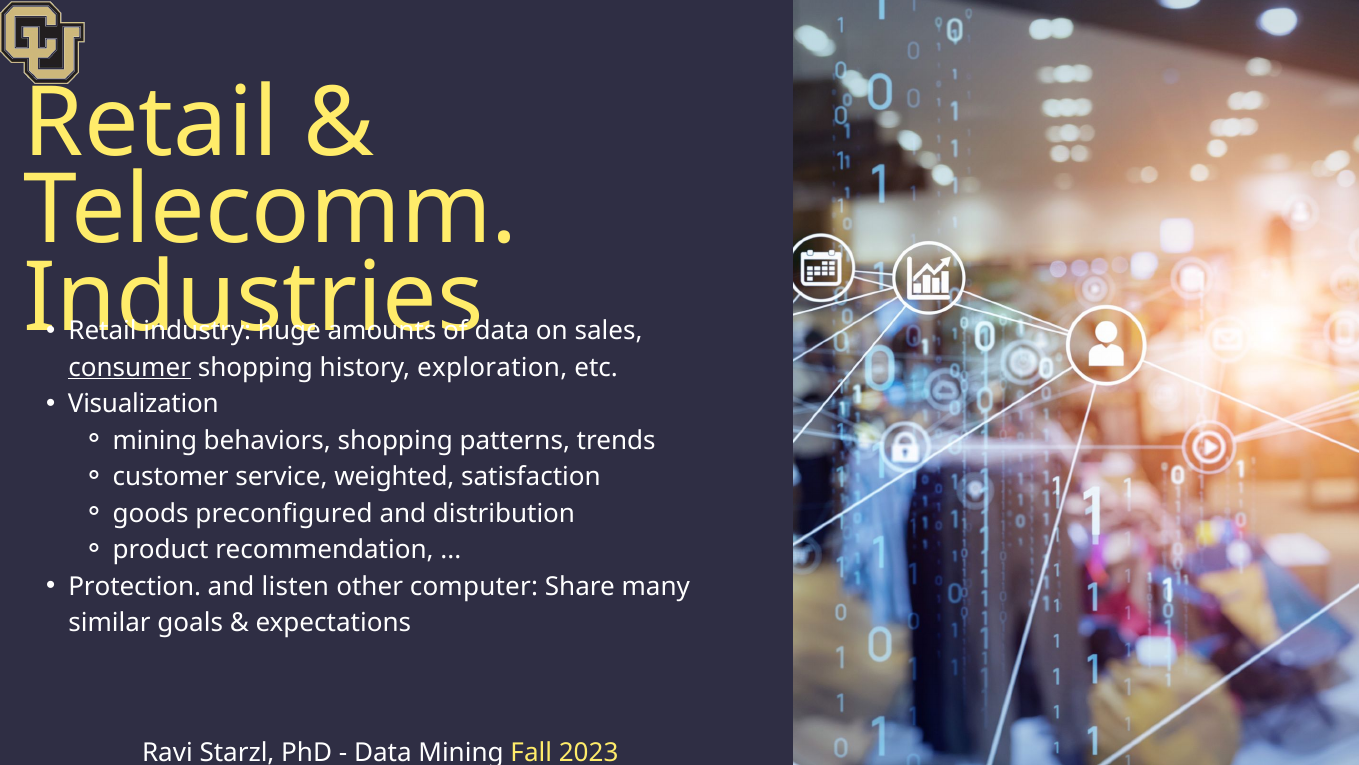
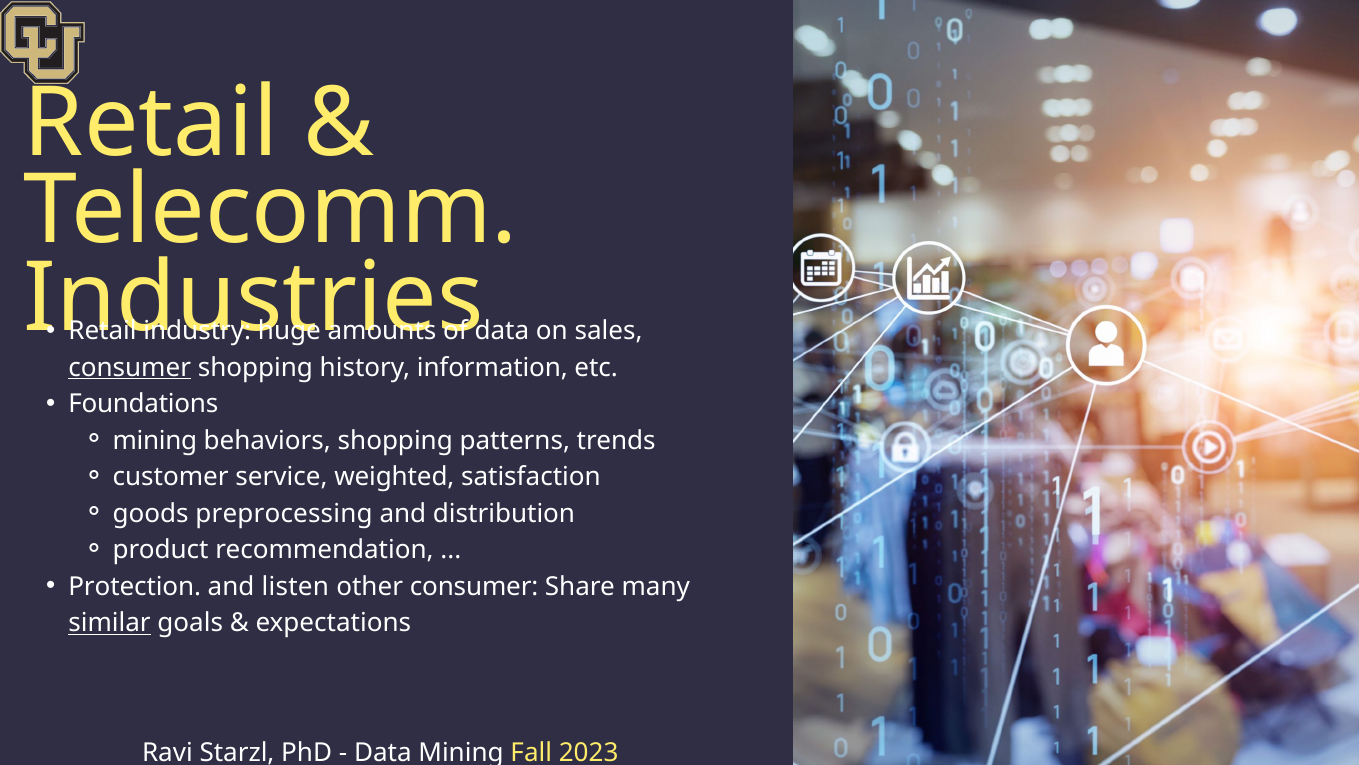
exploration: exploration -> information (492, 367)
Visualization: Visualization -> Foundations (143, 404)
preconfigured: preconfigured -> preprocessing (284, 513)
other computer: computer -> consumer (474, 586)
similar underline: none -> present (109, 623)
